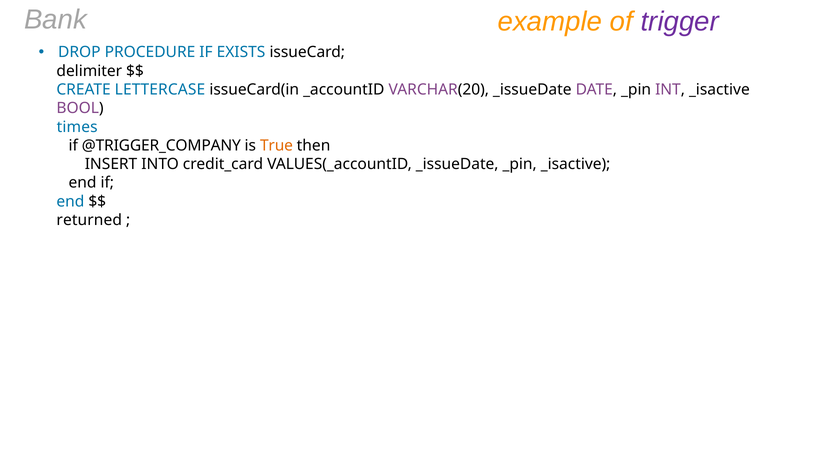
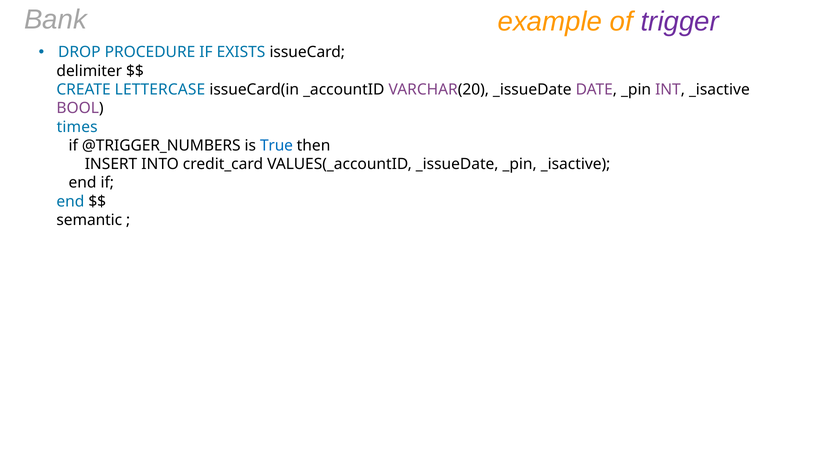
@TRIGGER_COMPANY: @TRIGGER_COMPANY -> @TRIGGER_NUMBERS (161, 146)
True colour: orange -> blue (276, 146)
returned: returned -> semantic (89, 220)
